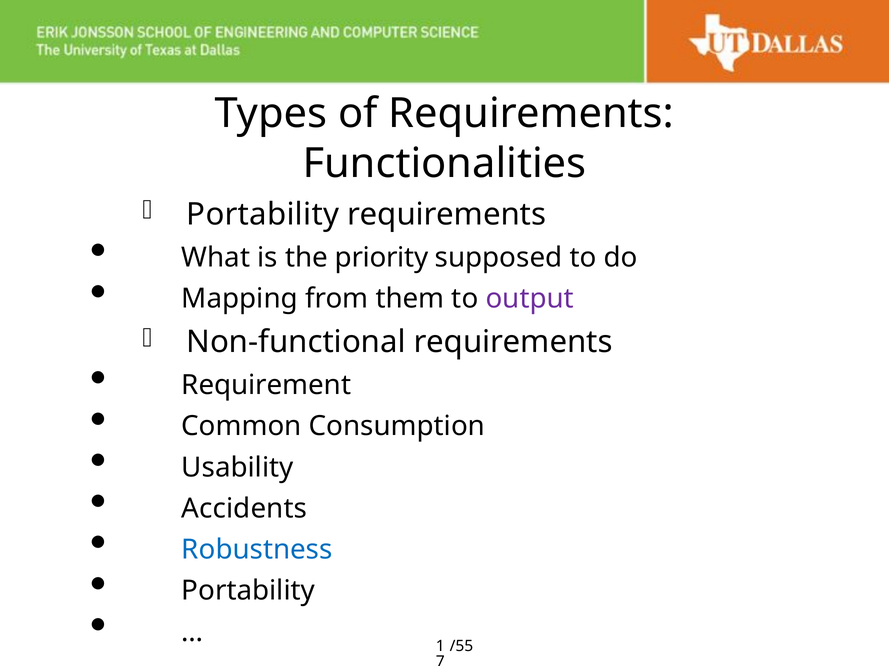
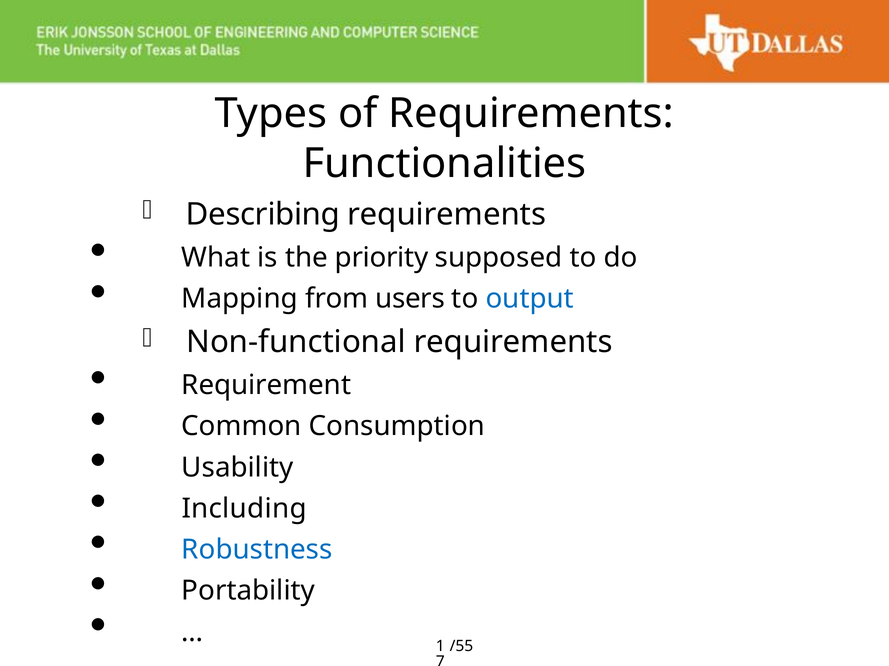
Portability: Portability -> Describing (263, 215)
them: them -> users (410, 299)
output colour: purple -> blue (530, 299)
Accidents: Accidents -> Including (244, 509)
